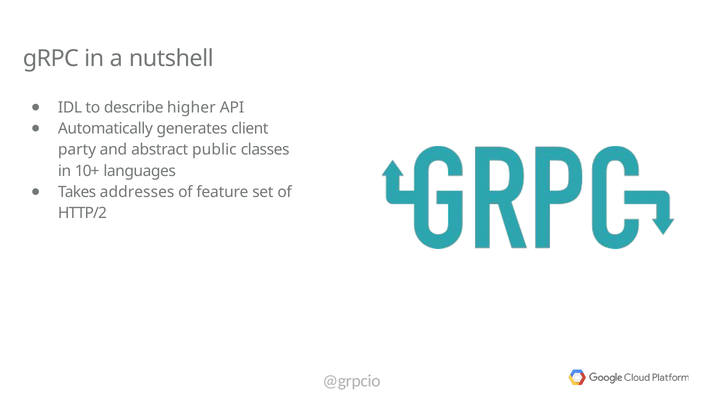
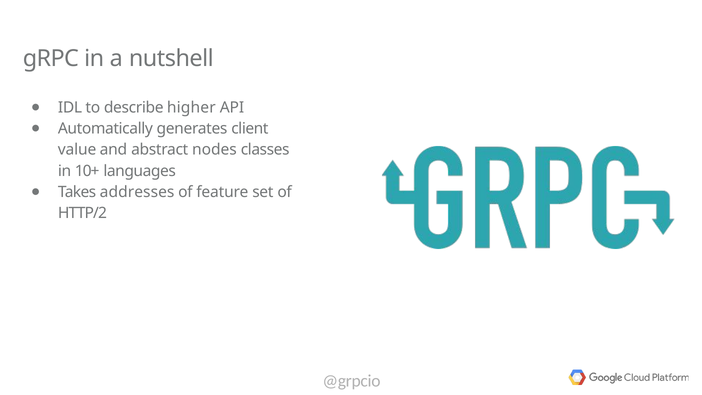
party: party -> value (77, 150)
public: public -> nodes (214, 150)
